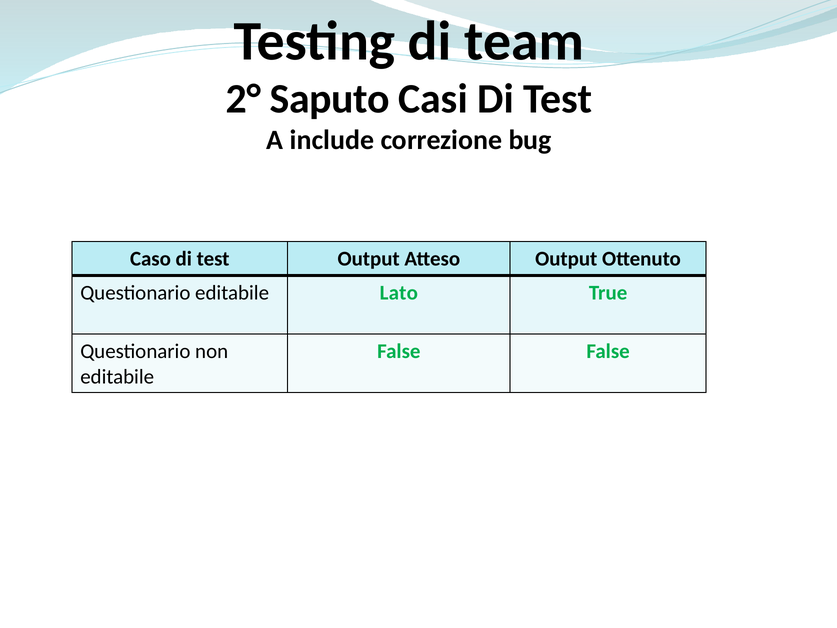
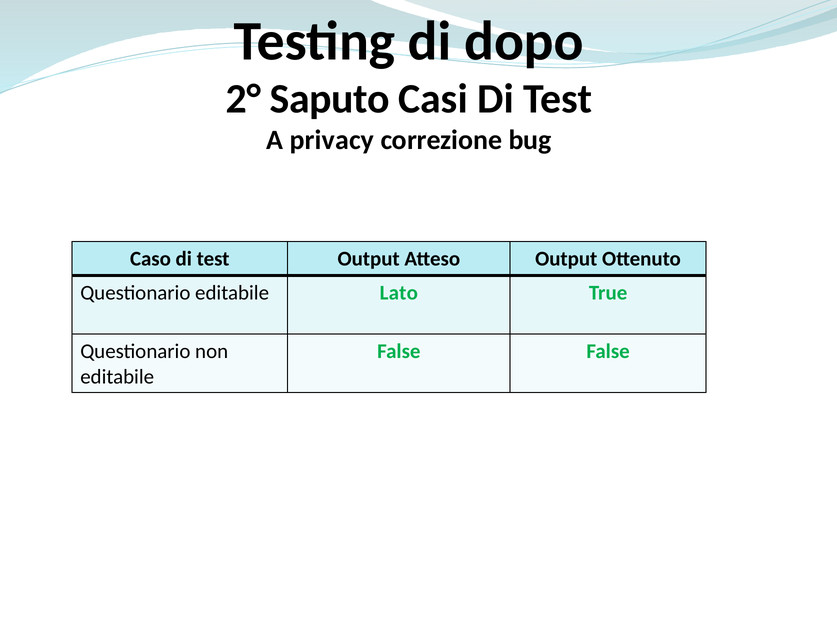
team: team -> dopo (524, 41)
include: include -> privacy (332, 140)
